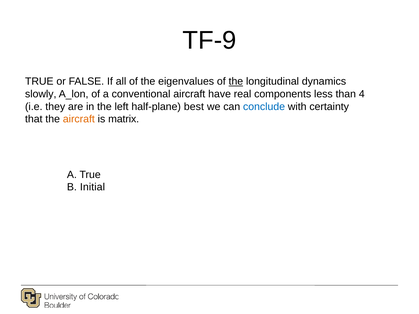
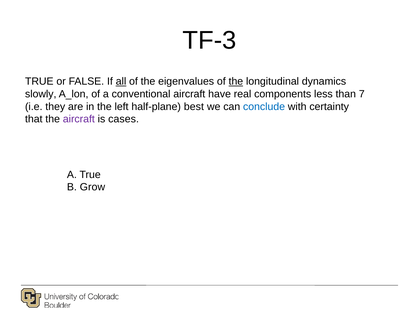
TF-9: TF-9 -> TF-3 (209, 41)
all underline: none -> present (121, 82)
4: 4 -> 7 (362, 94)
aircraft colour: orange -> purple (79, 119)
matrix: matrix -> cases (124, 119)
Initial: Initial -> Grow (92, 187)
